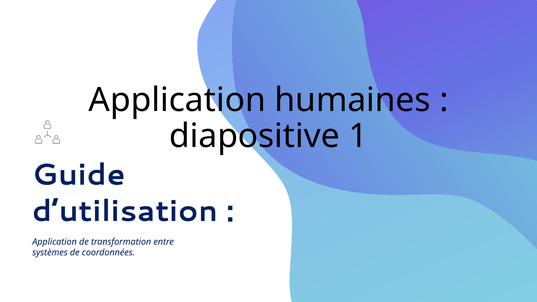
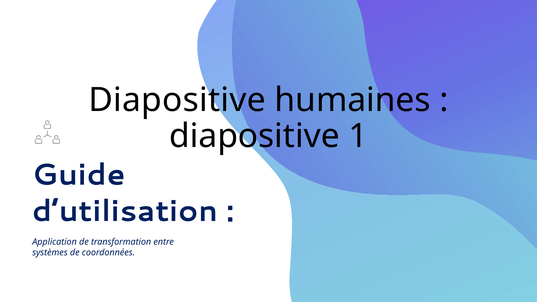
Application: Application -> Diapositive (177, 100)
